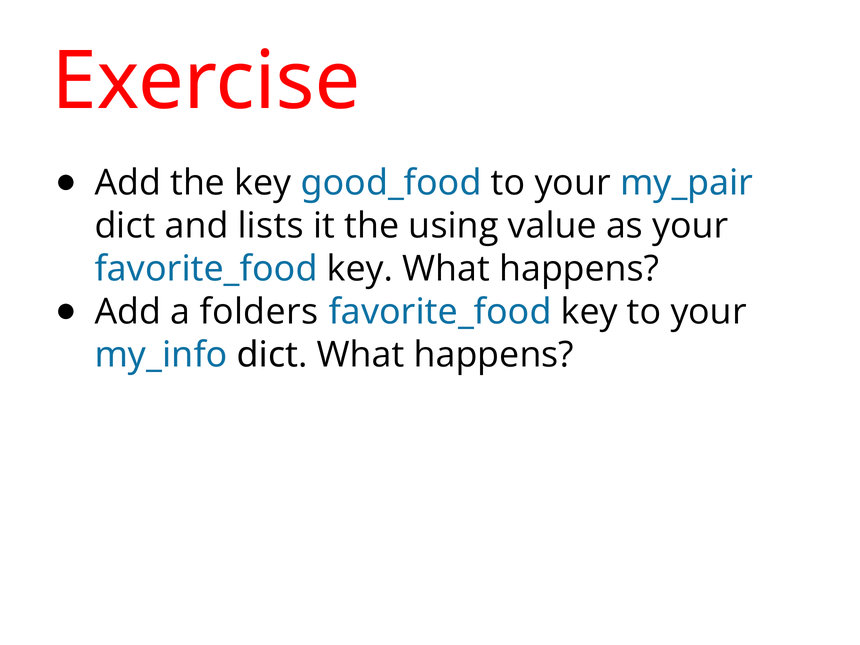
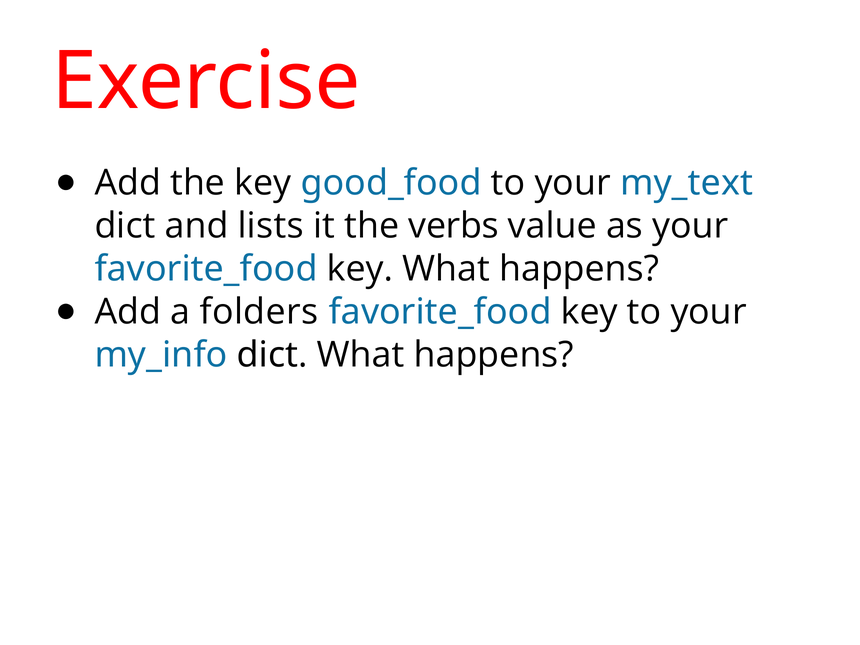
my_pair: my_pair -> my_text (687, 183)
using: using -> verbs (454, 226)
